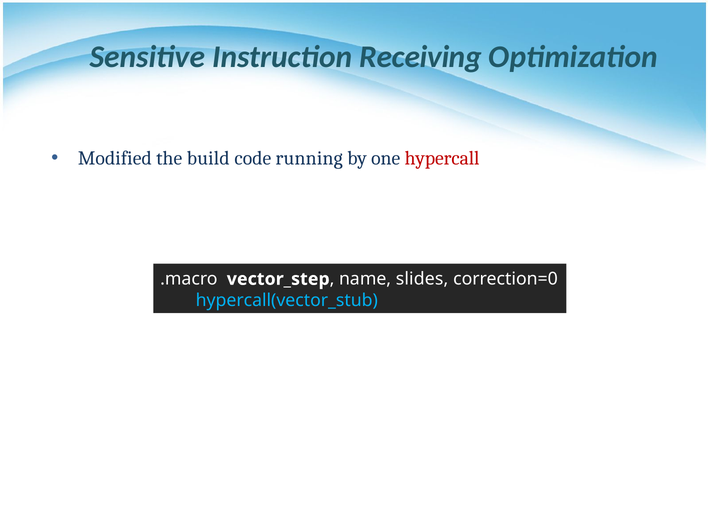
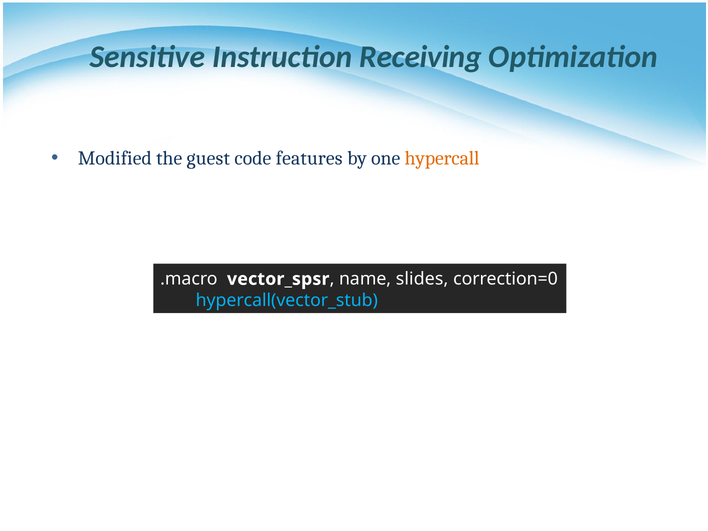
build: build -> guest (208, 158)
running: running -> features (309, 158)
hypercall colour: red -> orange (442, 158)
vector_step: vector_step -> vector_spsr (278, 279)
